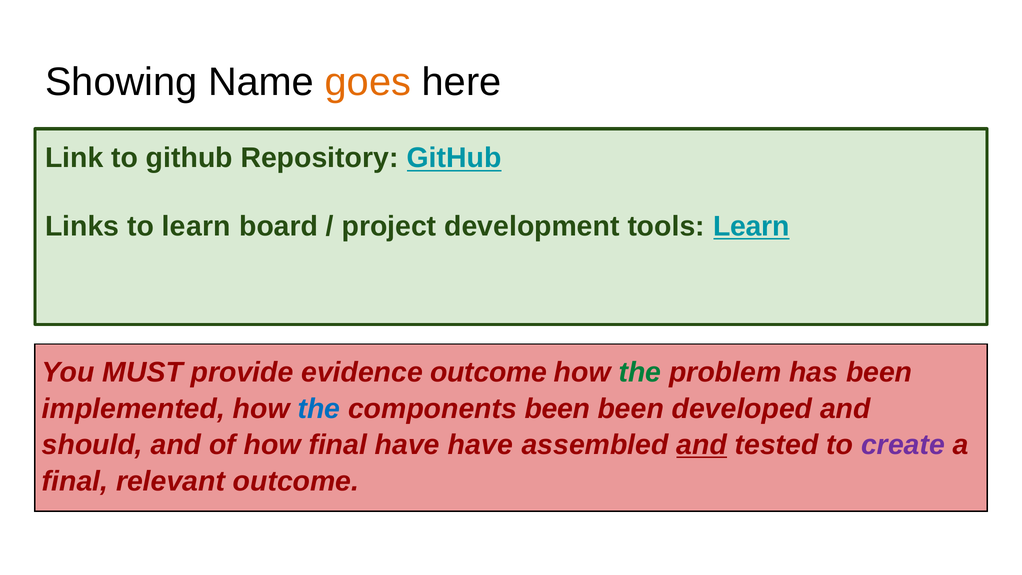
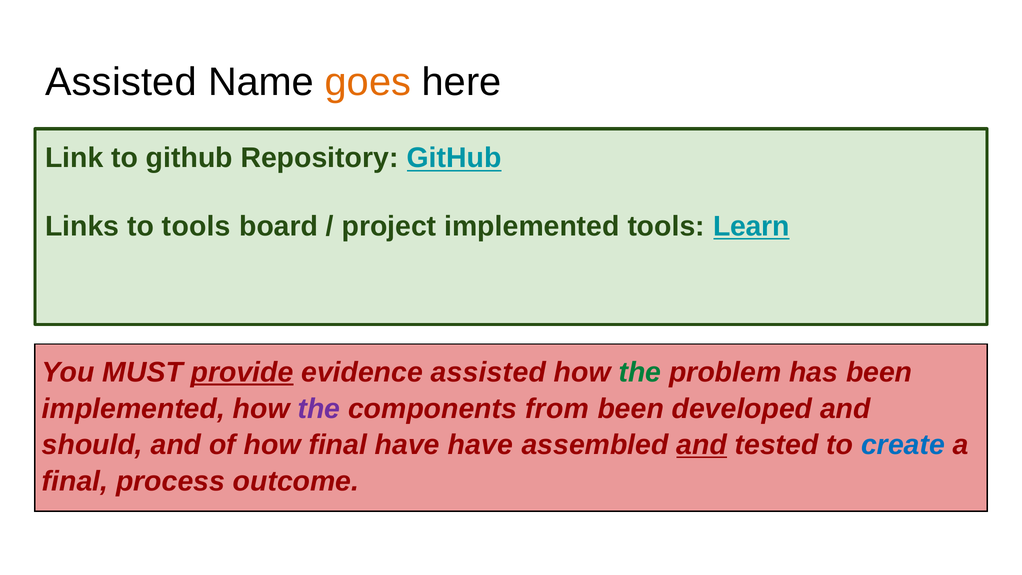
Showing: Showing -> Assisted (121, 82)
to learn: learn -> tools (196, 226)
project development: development -> implemented (532, 226)
provide underline: none -> present (242, 372)
evidence outcome: outcome -> assisted (488, 372)
the colour: blue -> purple (319, 409)
components been: been -> from (557, 409)
create colour: purple -> blue (903, 445)
relevant: relevant -> process (171, 481)
